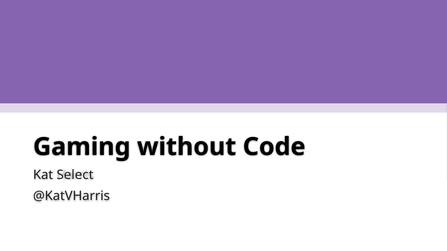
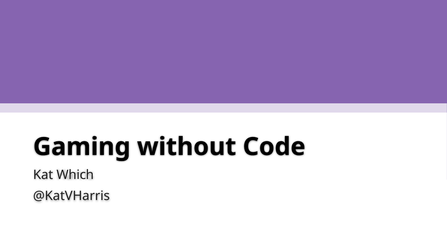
Select: Select -> Which (75, 175)
